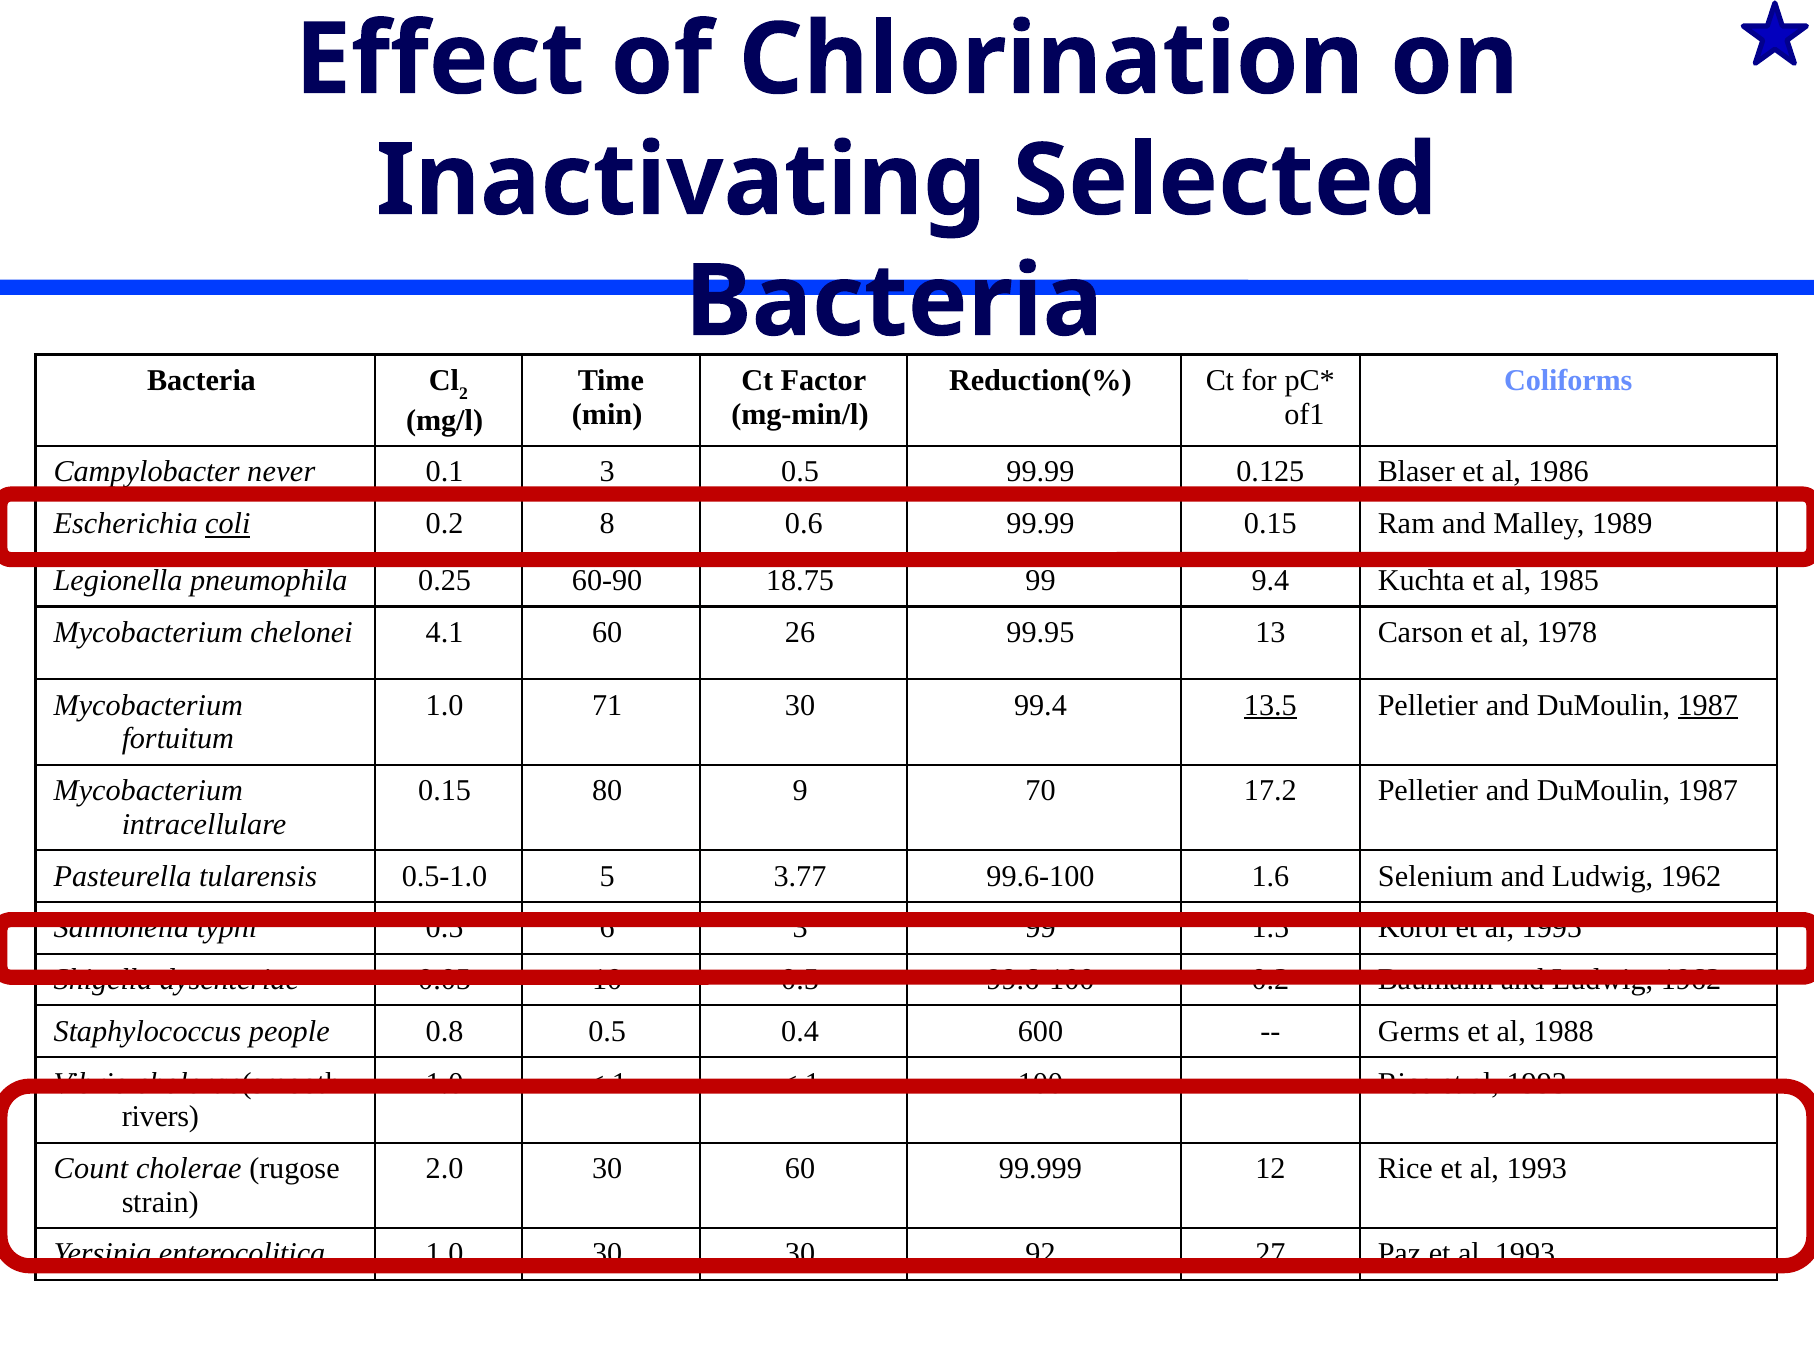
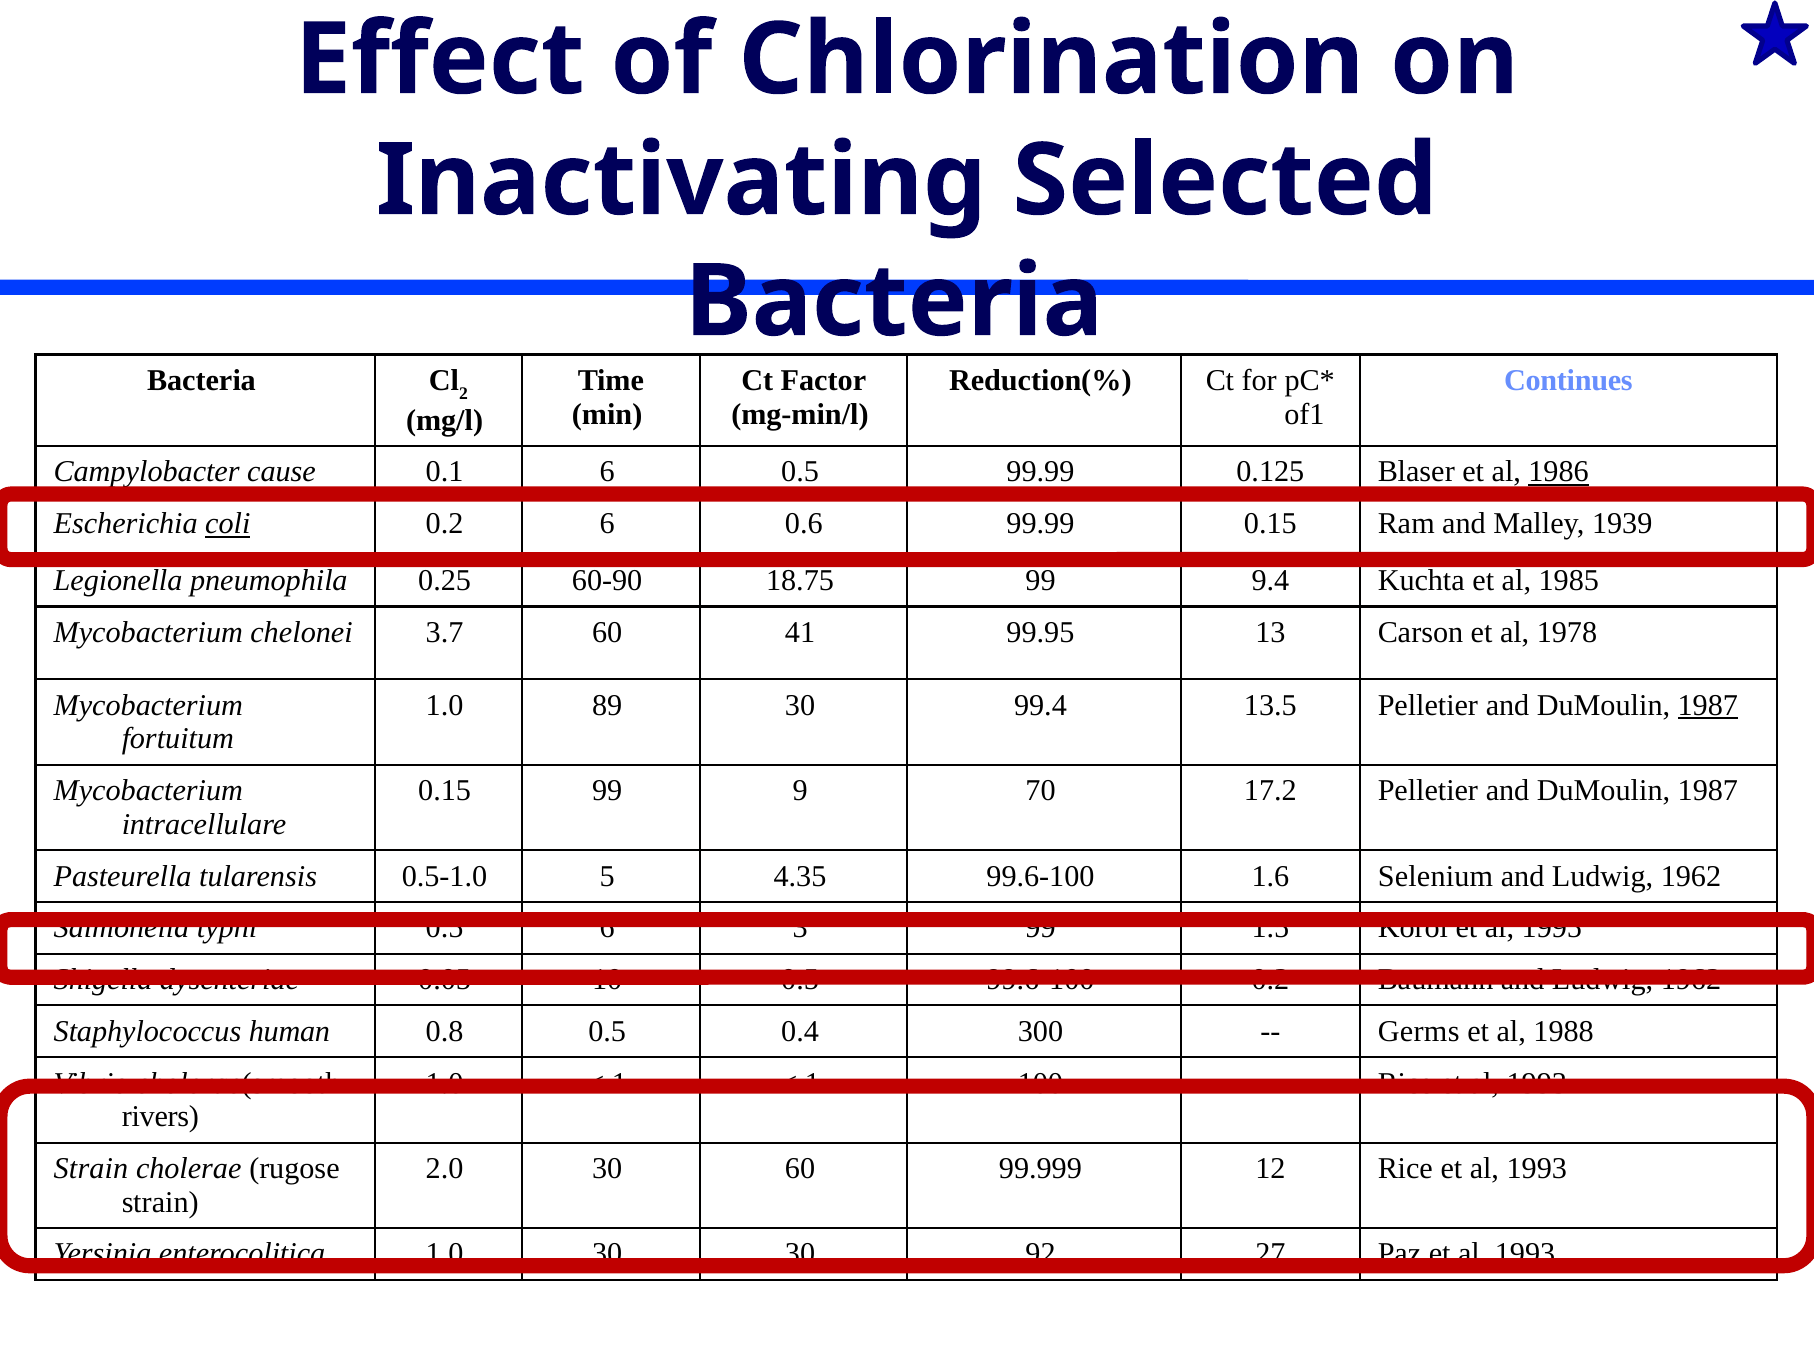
Coliforms: Coliforms -> Continues (1568, 380)
never: never -> cause (281, 472)
0.1 3: 3 -> 6 (607, 472)
1986 underline: none -> present (1559, 472)
0.2 8: 8 -> 6 (607, 524)
1989: 1989 -> 1939 (1622, 524)
4.1: 4.1 -> 3.7 (445, 632)
26: 26 -> 41 (800, 632)
71: 71 -> 89 (607, 705)
13.5 underline: present -> none (1270, 705)
0.15 80: 80 -> 99 (607, 790)
3.77: 3.77 -> 4.35 (800, 876)
people: people -> human (289, 1031)
600: 600 -> 300 (1040, 1031)
Count: Count -> Strain (91, 1168)
